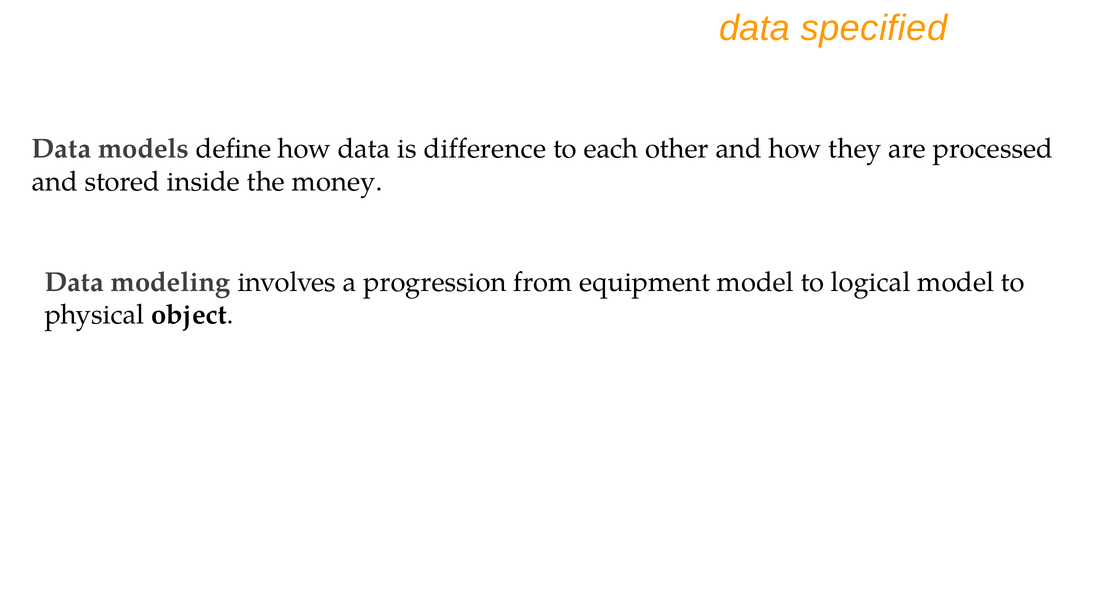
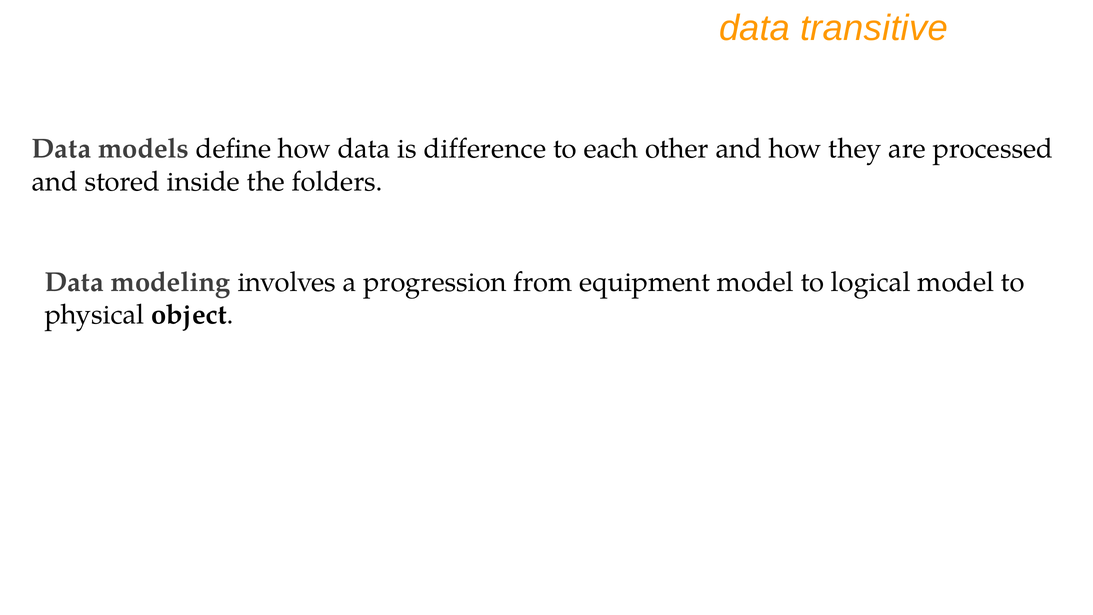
specified: specified -> transitive (874, 28)
money: money -> folders (337, 182)
